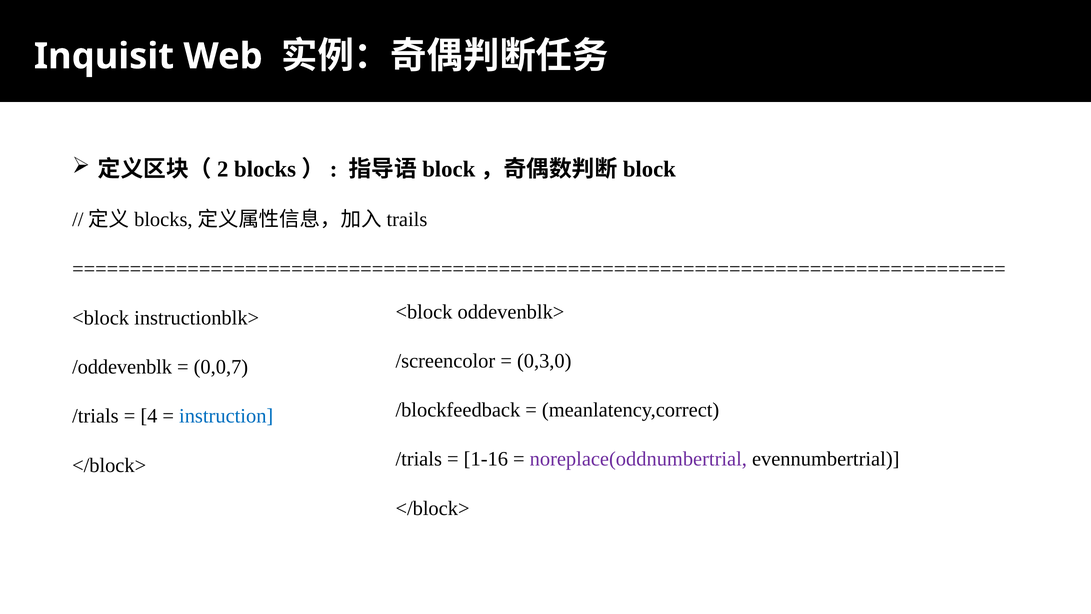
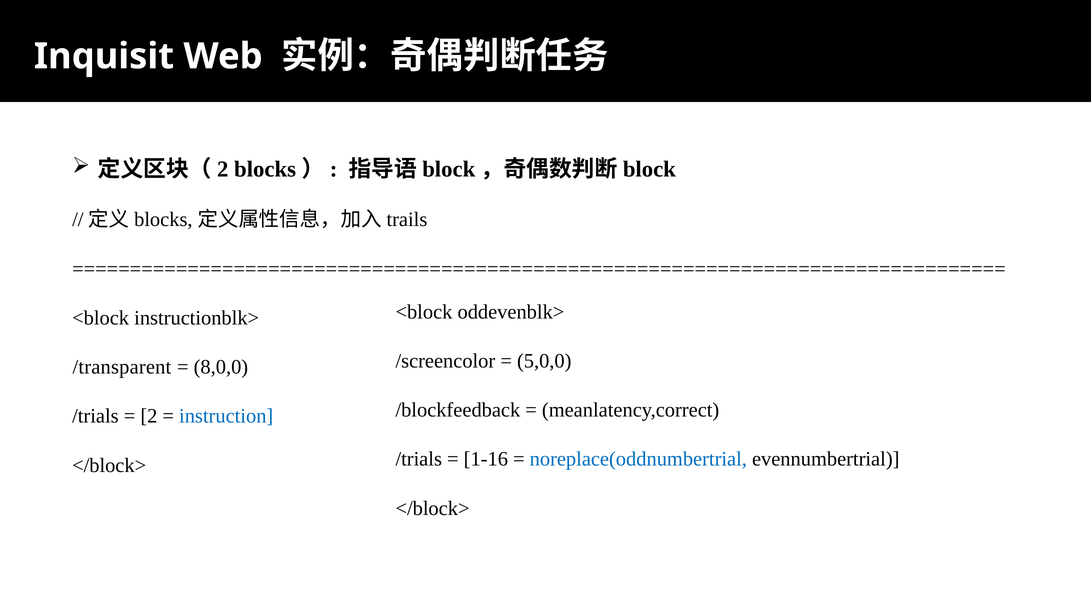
0,3,0: 0,3,0 -> 5,0,0 (544, 361)
/oddevenblk: /oddevenblk -> /transparent (122, 367)
0,0,7: 0,0,7 -> 8,0,0 (221, 367)
4: 4 -> 2 (149, 416)
noreplace(oddnumbertrial colour: purple -> blue (638, 459)
